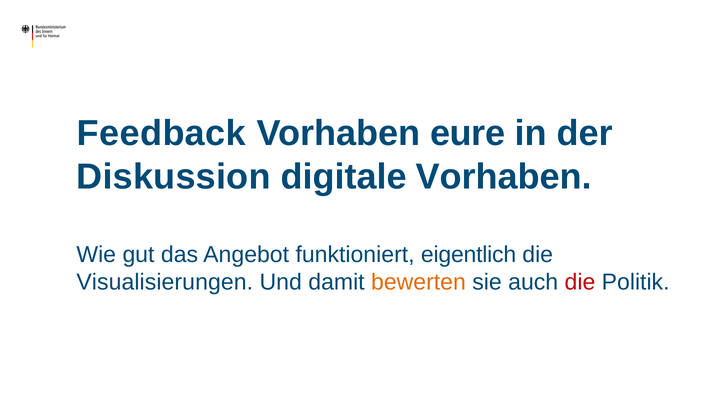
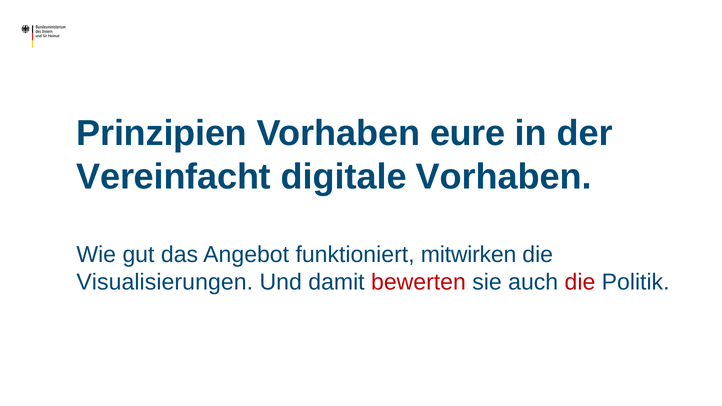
Feedback: Feedback -> Prinzipien (162, 133)
Diskussion: Diskussion -> Vereinfacht (174, 177)
eigentlich: eigentlich -> mitwirken (469, 255)
bewerten colour: orange -> red (418, 282)
